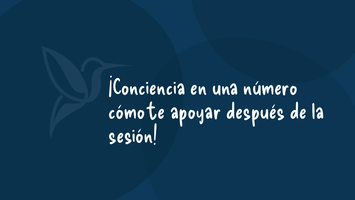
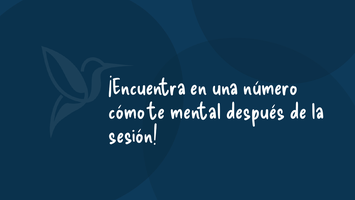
¡Conciencia: ¡Conciencia -> ¡Encuentra (147, 87)
apoyar: apoyar -> mental (196, 111)
